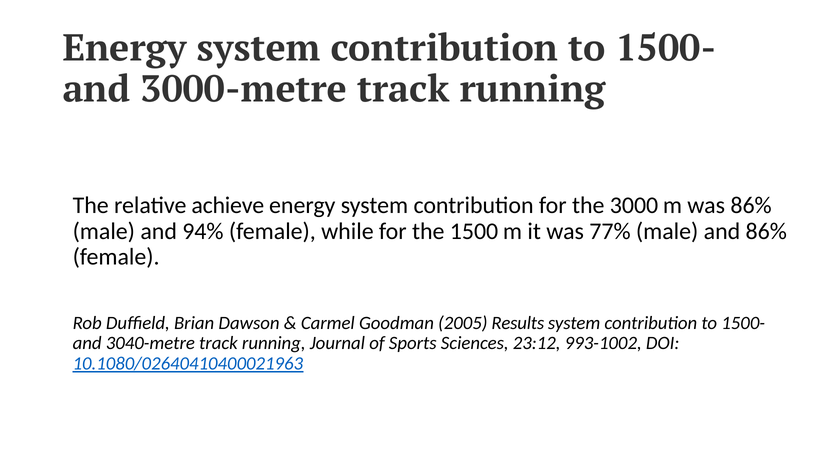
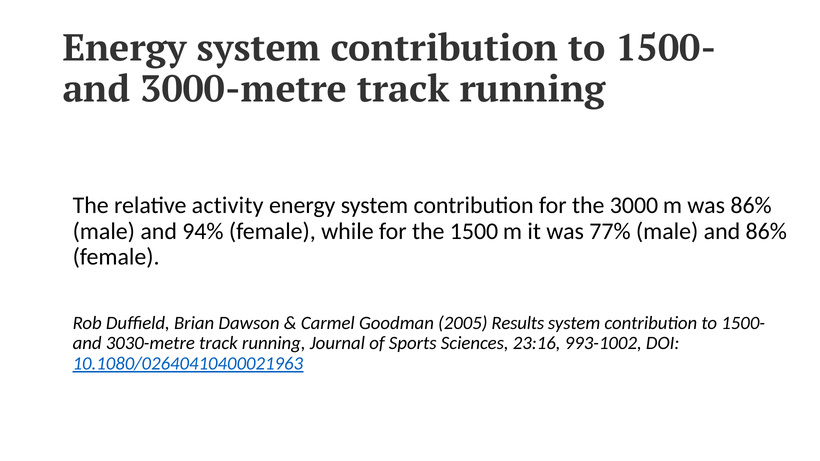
achieve: achieve -> activity (228, 206)
3040-metre: 3040-metre -> 3030-metre (150, 343)
23:12: 23:12 -> 23:16 (537, 343)
